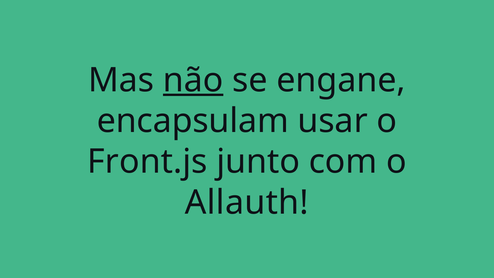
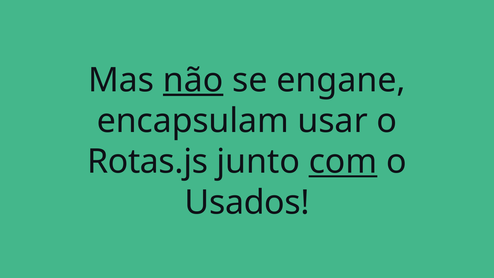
Front.js: Front.js -> Rotas.js (148, 162)
com underline: none -> present (343, 162)
Allauth: Allauth -> Usados (247, 202)
